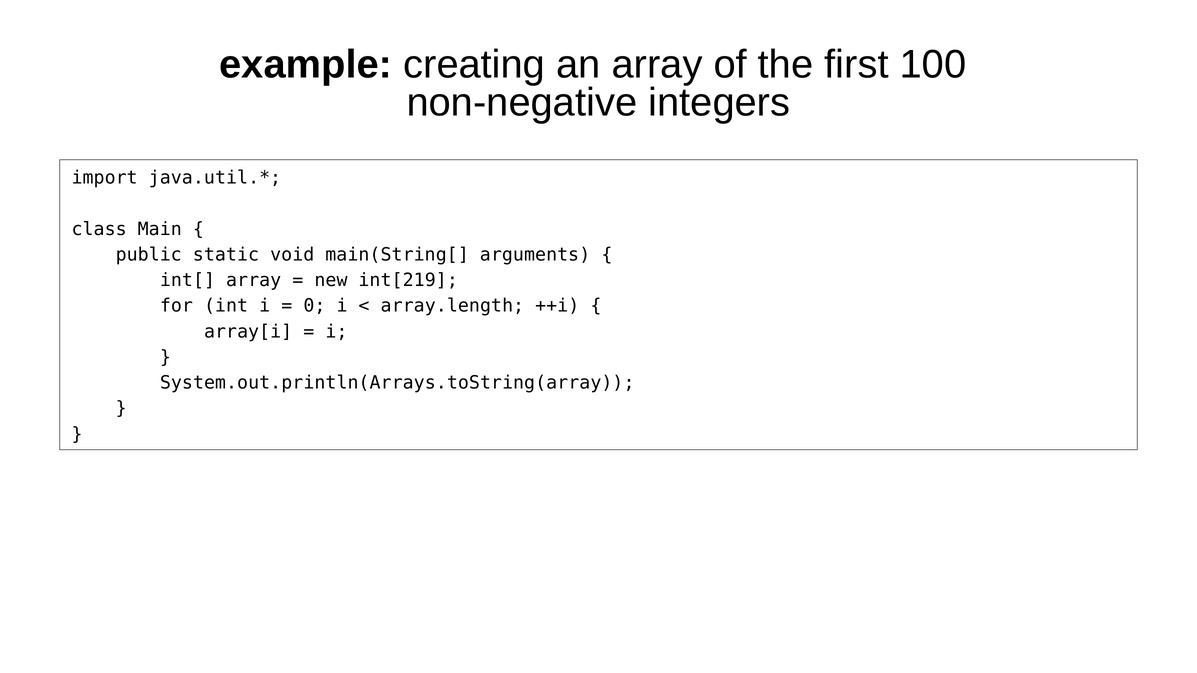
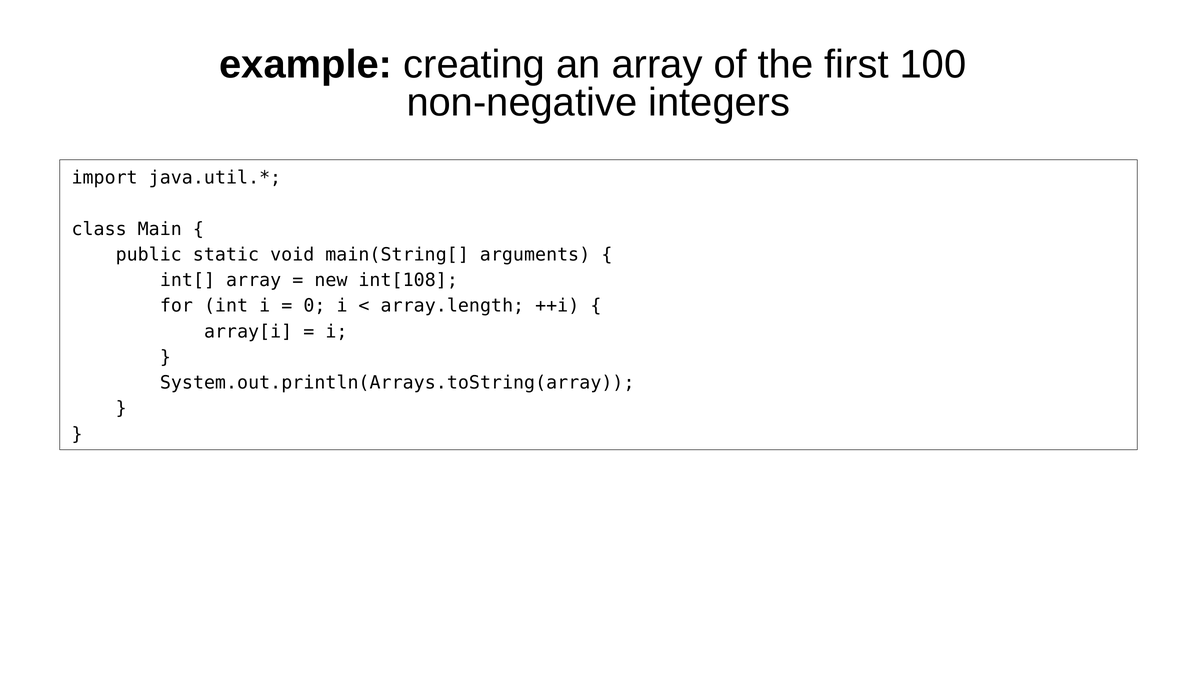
int[219: int[219 -> int[108 (408, 280)
